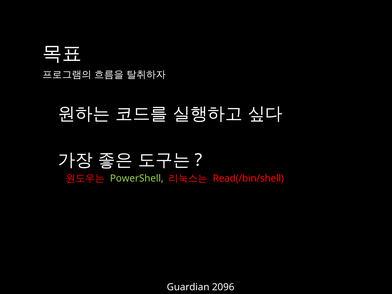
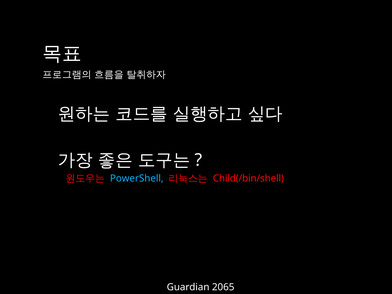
PowerShell colour: light green -> light blue (137, 178)
Read(/bin/shell: Read(/bin/shell -> Child(/bin/shell (248, 178)
2096: 2096 -> 2065 (223, 287)
